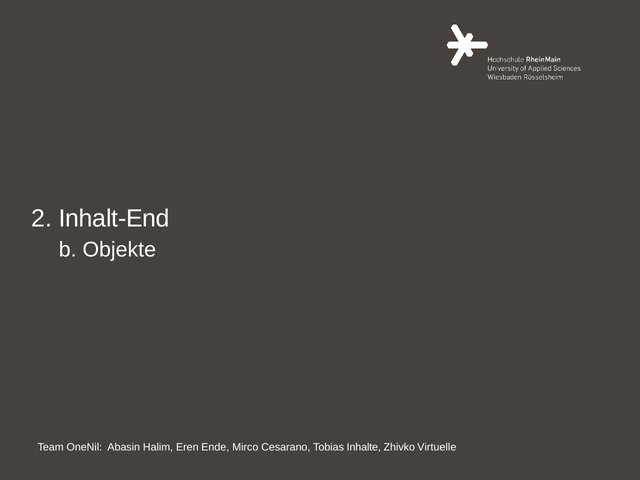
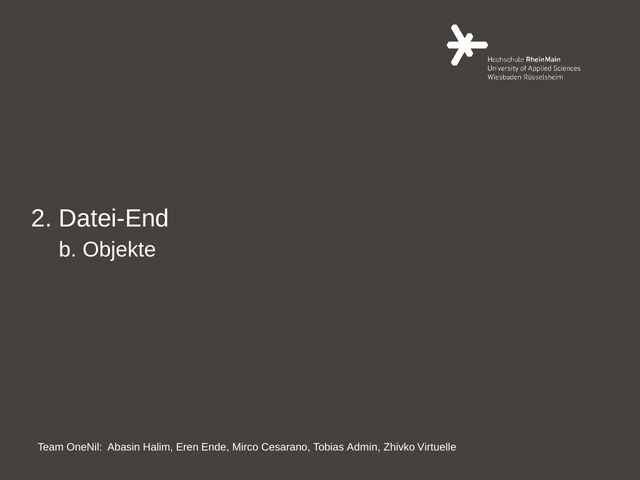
Inhalt-End: Inhalt-End -> Datei-End (114, 219)
Inhalte: Inhalte -> Admin (364, 447)
